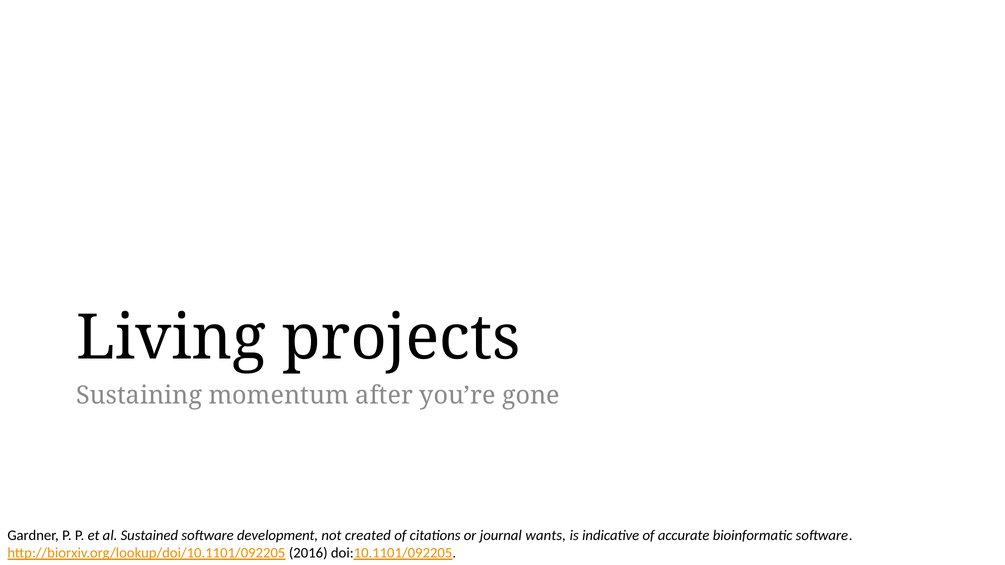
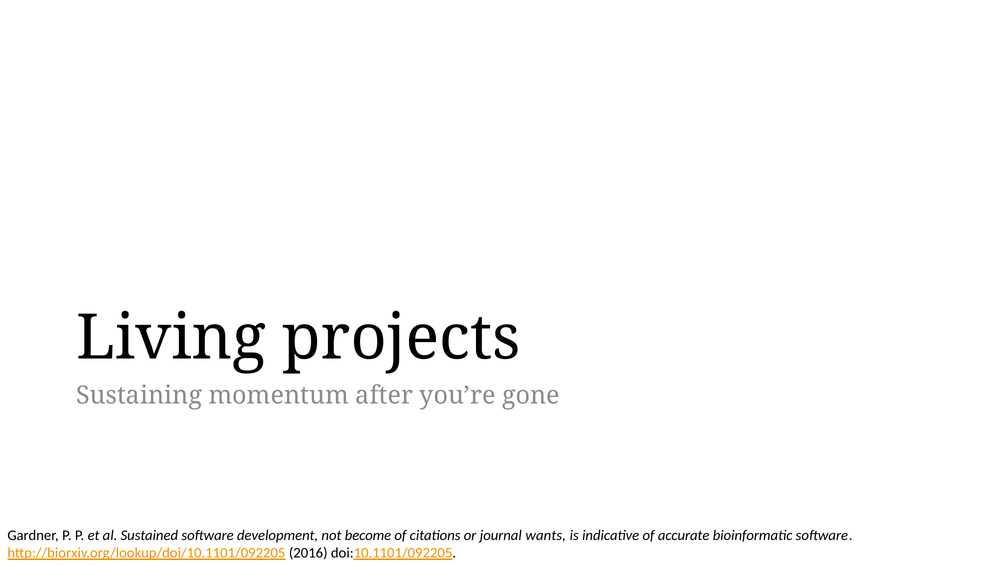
created: created -> become (368, 536)
